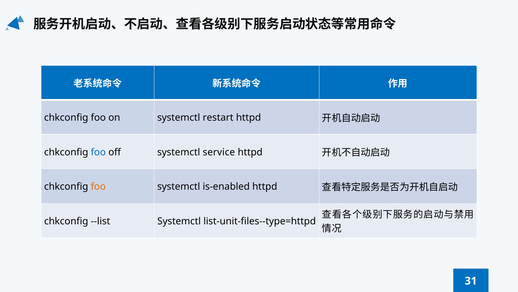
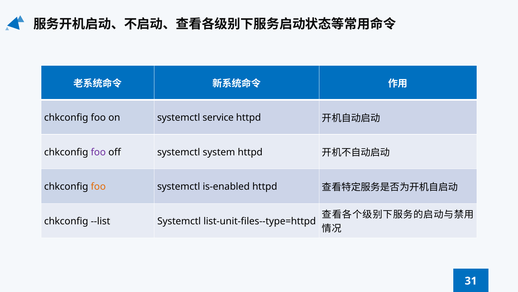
restart: restart -> service (218, 117)
foo colour: blue -> purple (98, 152)
service: service -> system (219, 152)
